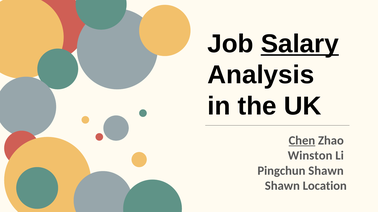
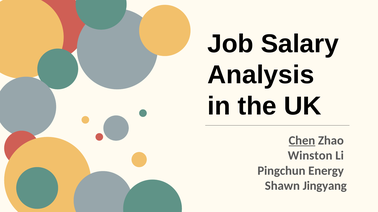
Salary underline: present -> none (300, 44)
Pingchun Shawn: Shawn -> Energy (326, 171)
Location: Location -> Jingyang (325, 186)
